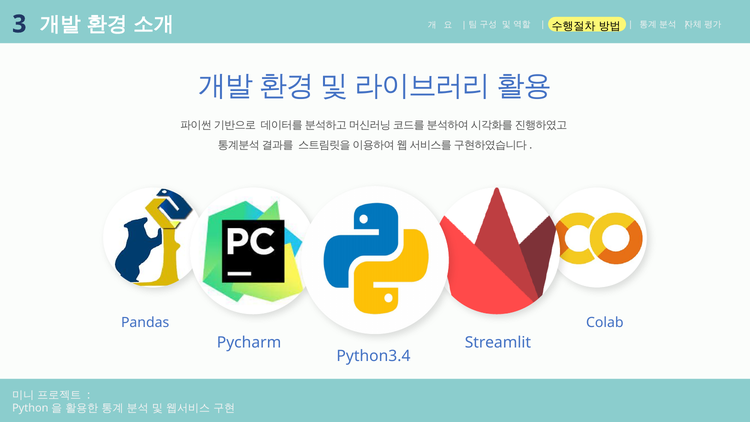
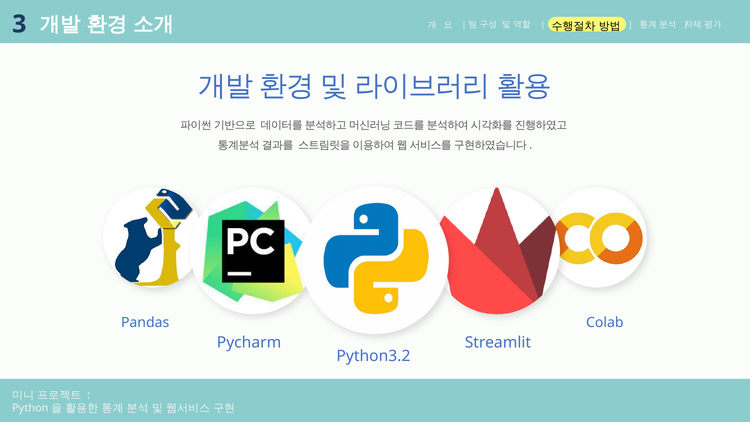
Python3.4: Python3.4 -> Python3.2 (373, 356)
